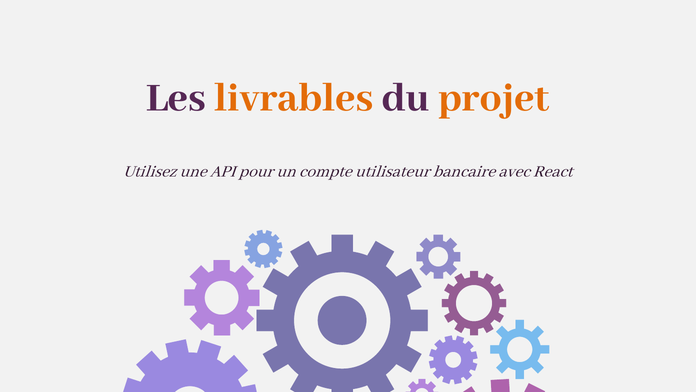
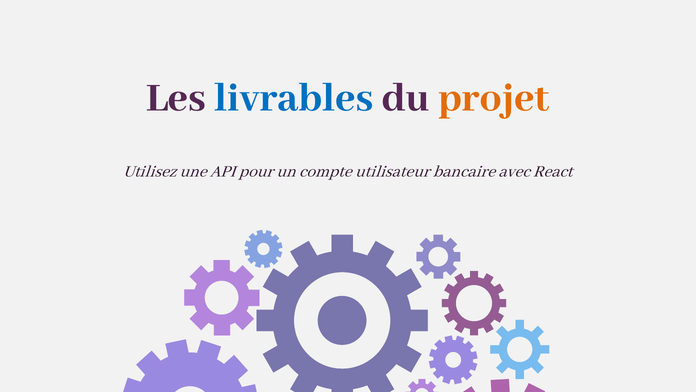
livrables colour: orange -> blue (294, 96)
